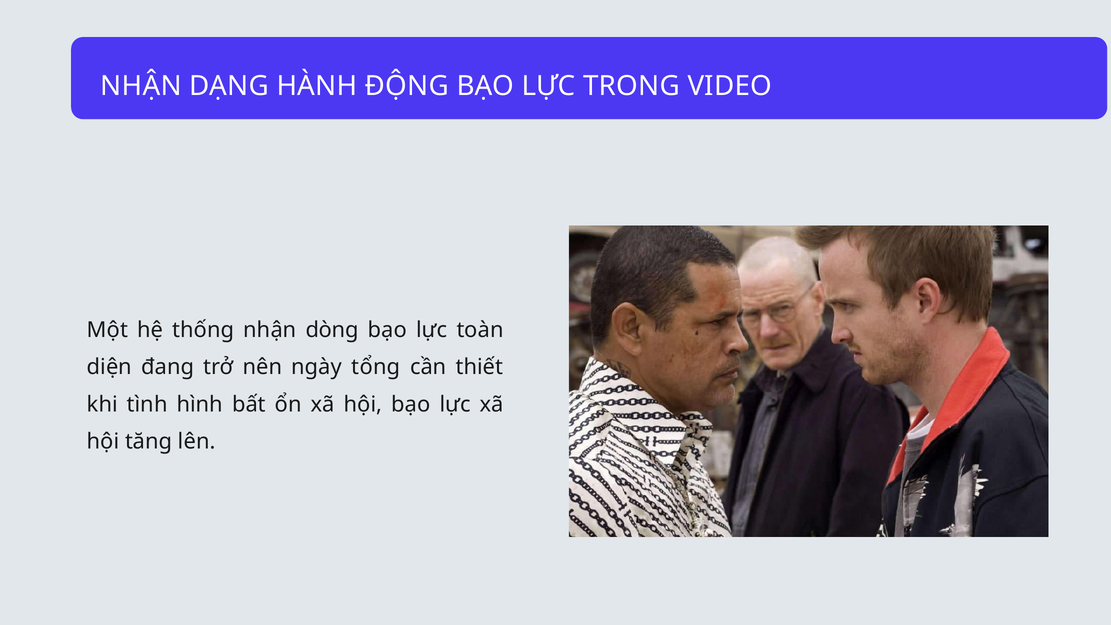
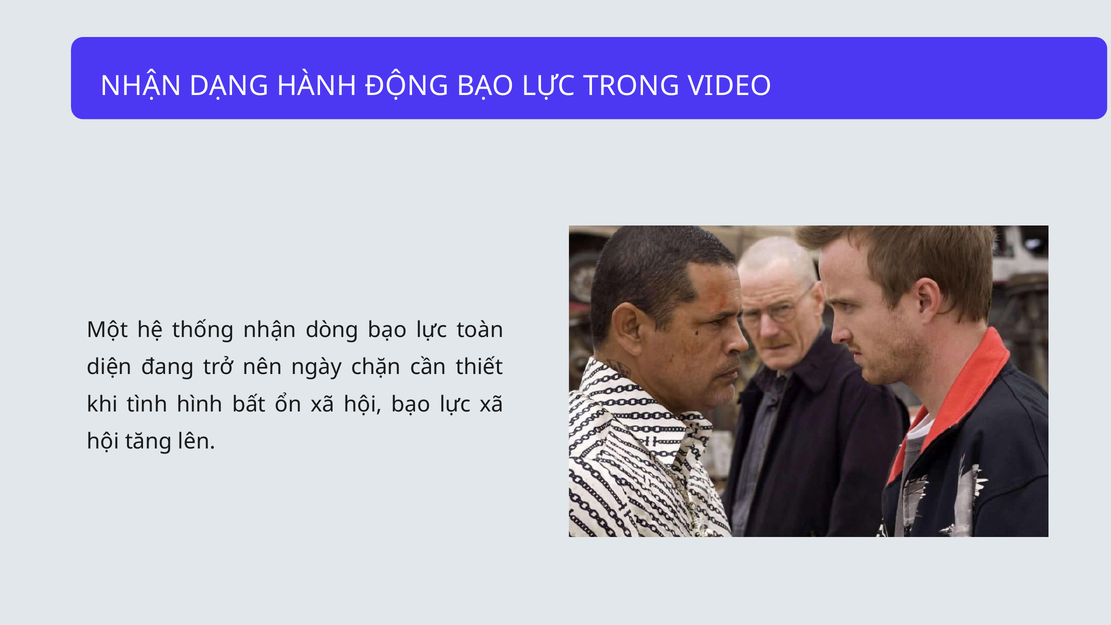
tổng: tổng -> chặn (376, 367)
